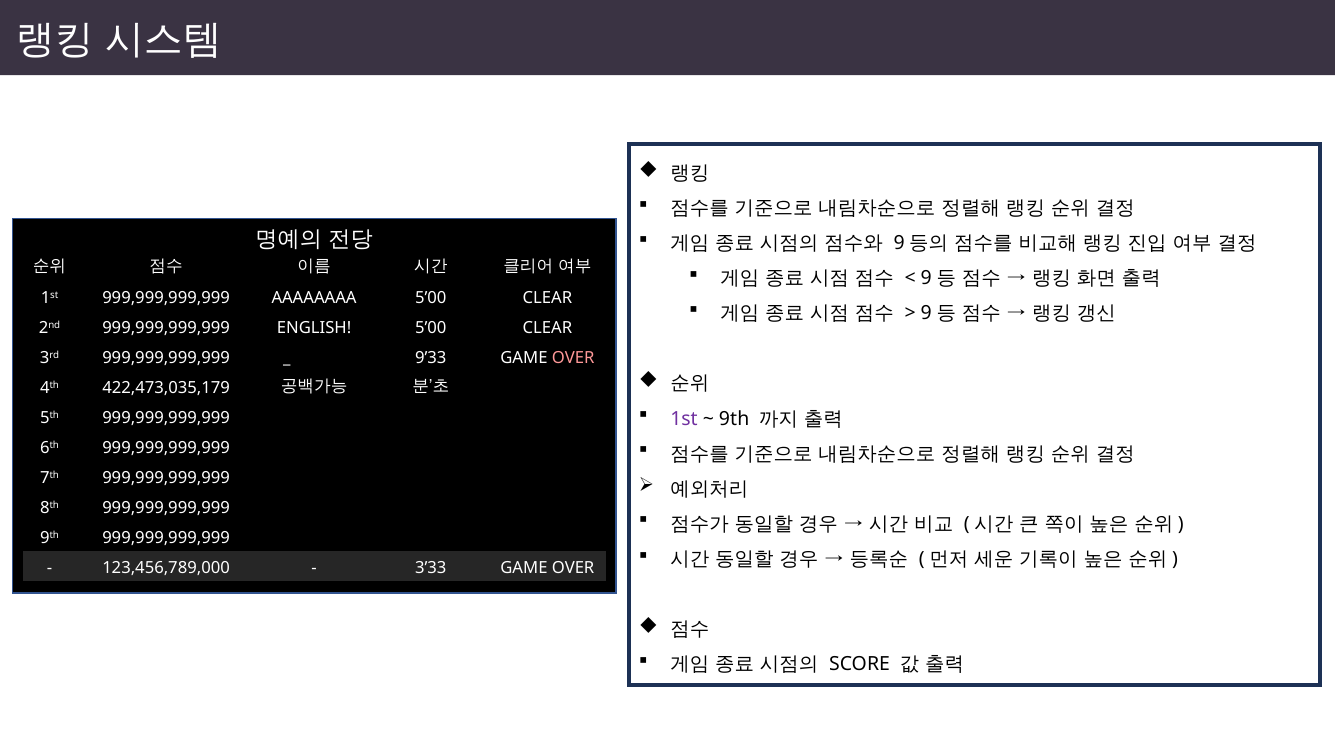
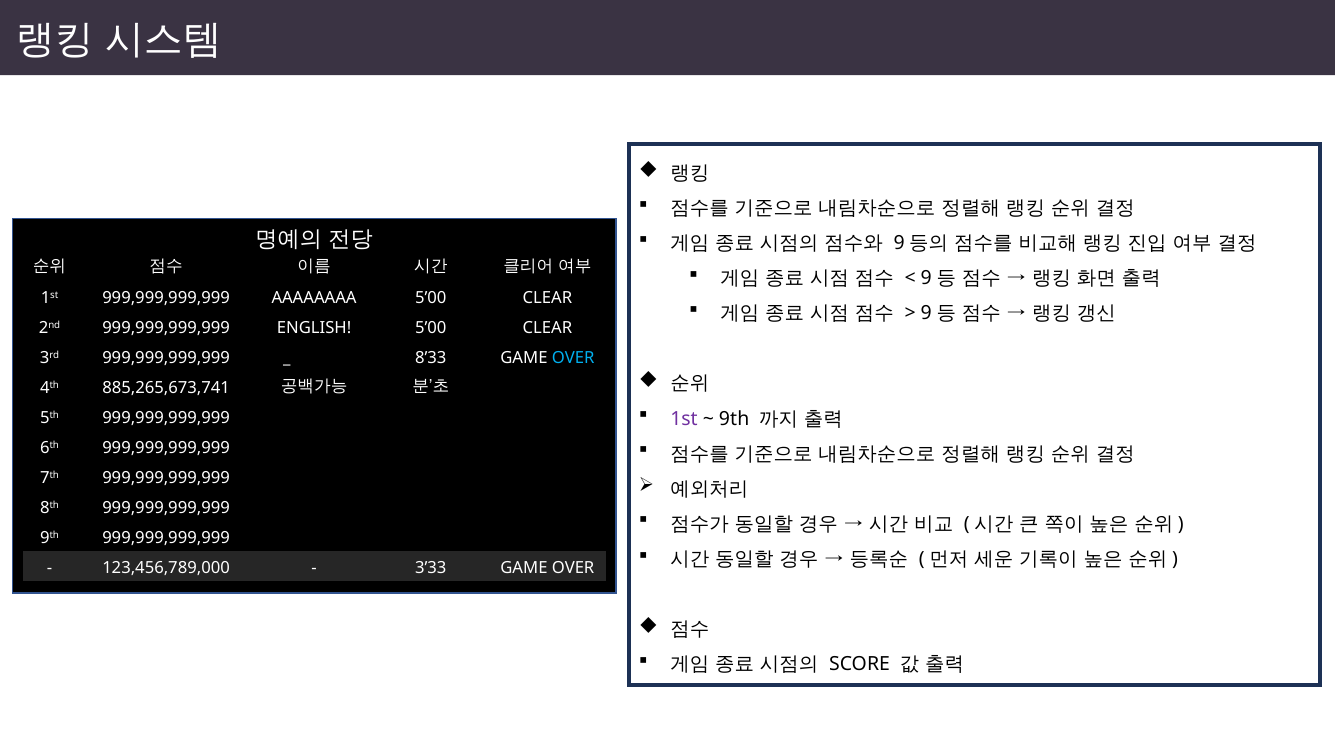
9’33: 9’33 -> 8’33 (431, 358)
OVER colour: pink -> light blue (573, 358)
422,473,035,179: 422,473,035,179 -> 885,265,673,741 (166, 388)
